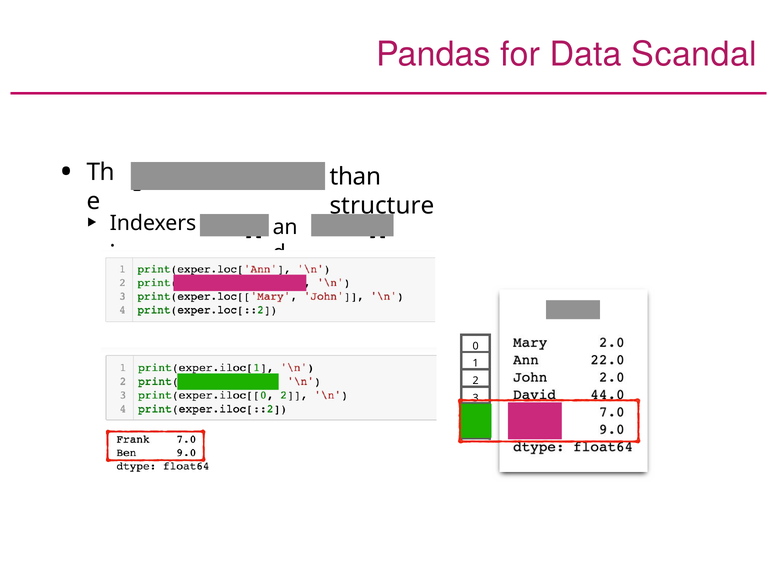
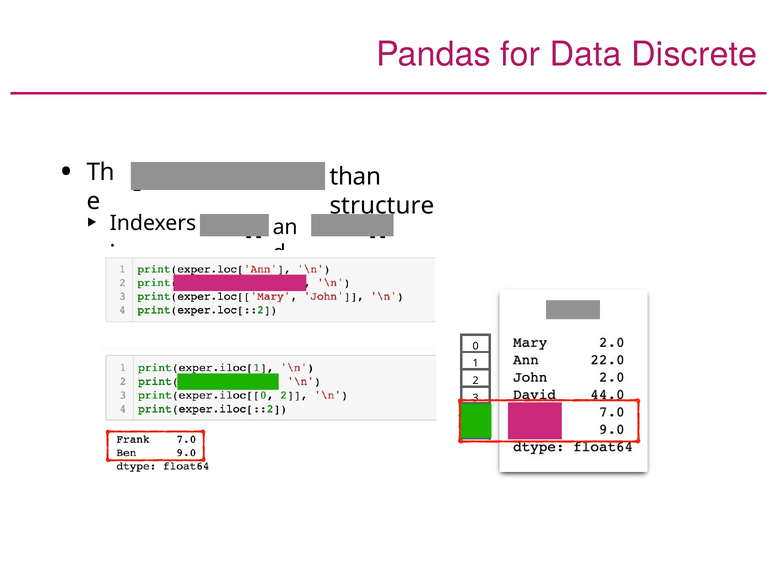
Scandal: Scandal -> Discrete (694, 54)
